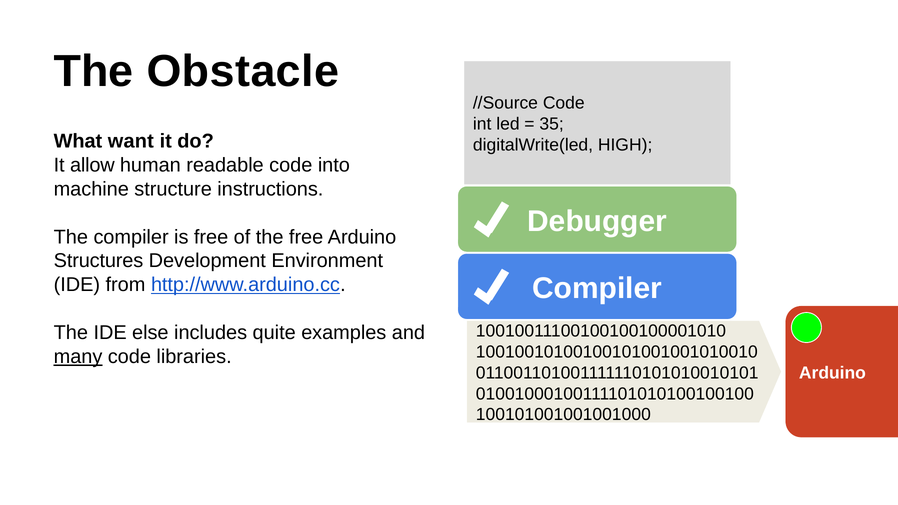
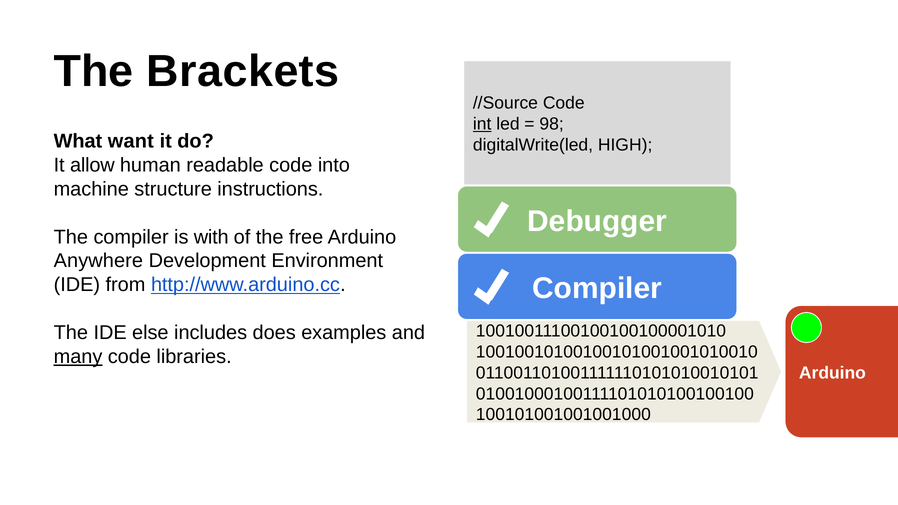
Obstacle: Obstacle -> Brackets (243, 72)
int underline: none -> present (482, 124)
35: 35 -> 98 (552, 124)
is free: free -> with (211, 237)
Structures: Structures -> Anywhere (98, 261)
quite: quite -> does (274, 333)
